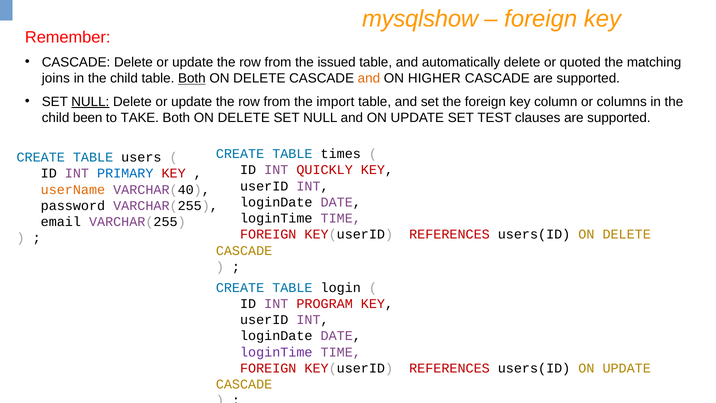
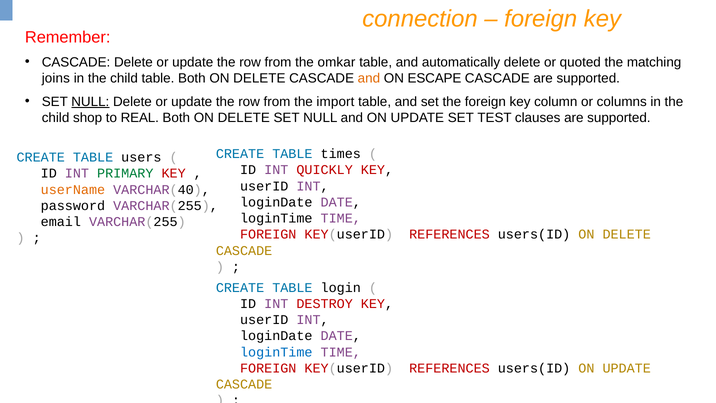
mysqlshow: mysqlshow -> connection (420, 19)
issued: issued -> omkar (336, 62)
Both underline: present -> none (192, 78)
HIGHER: HIGHER -> ESCAPE (434, 78)
been: been -> shop (88, 118)
TAKE: TAKE -> REAL (140, 118)
PRIMARY colour: blue -> green (125, 173)
PROGRAM: PROGRAM -> DESTROY (325, 304)
loginTime colour: purple -> blue (276, 352)
